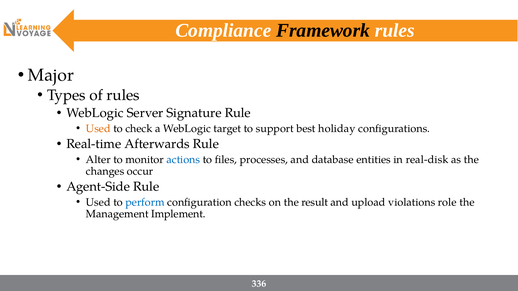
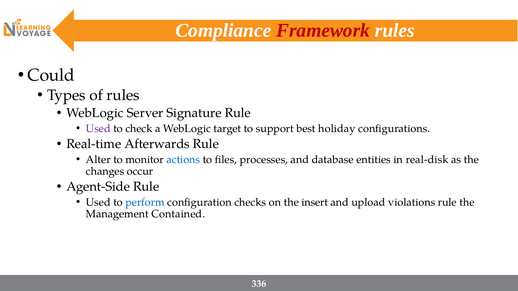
Framework colour: black -> red (323, 31)
Major: Major -> Could (51, 75)
Used colour: orange -> purple (98, 129)
result: result -> insert (315, 202)
violations role: role -> rule (447, 202)
Implement: Implement -> Contained (178, 214)
